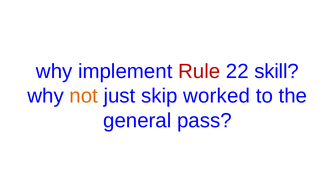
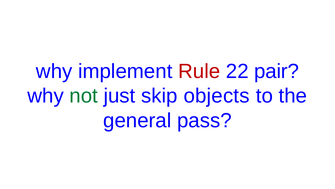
skill: skill -> pair (277, 71)
not colour: orange -> green (84, 96)
worked: worked -> objects (217, 96)
